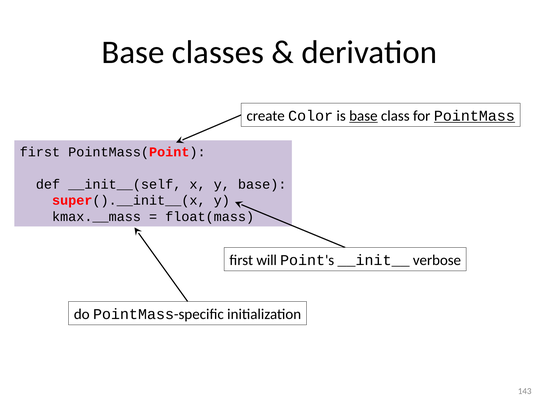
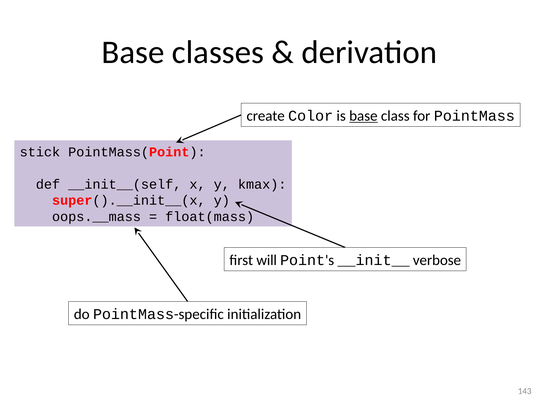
PointMass underline: present -> none (474, 116)
first: first -> stick (40, 152)
y base: base -> kmax (262, 185)
kmax.__mass: kmax.__mass -> oops.__mass (96, 217)
